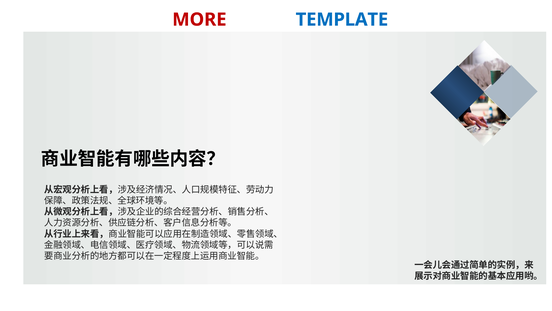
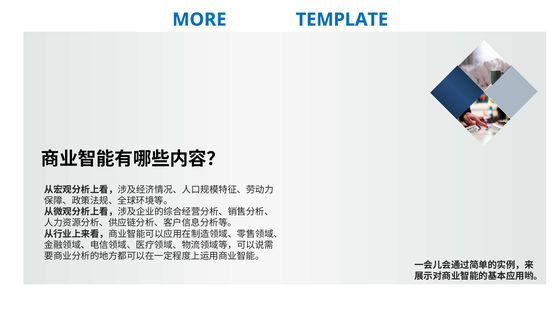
MORE colour: red -> blue (199, 20)
